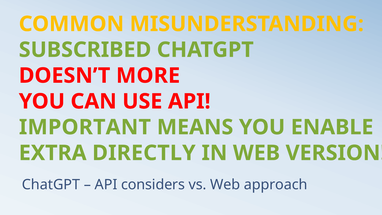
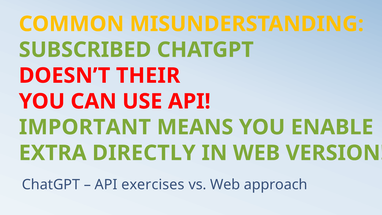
MORE: MORE -> THEIR (148, 76)
considers: considers -> exercises (153, 185)
